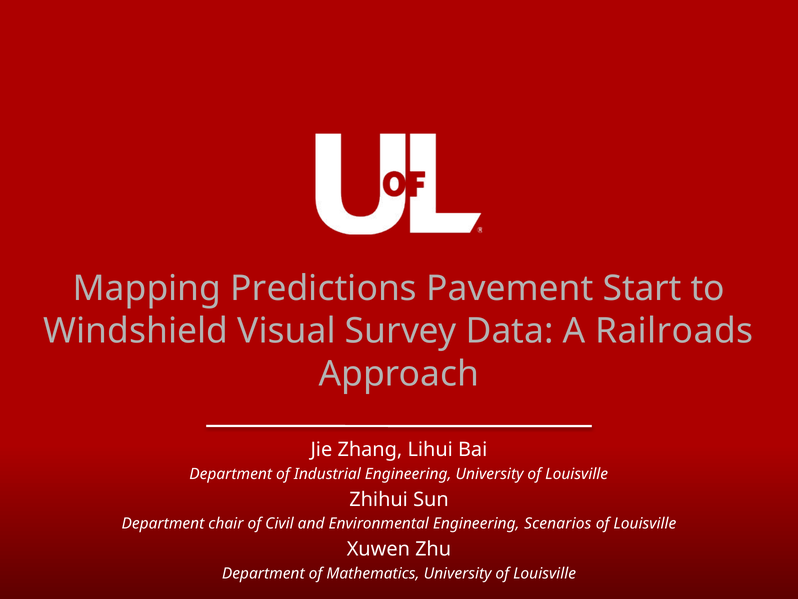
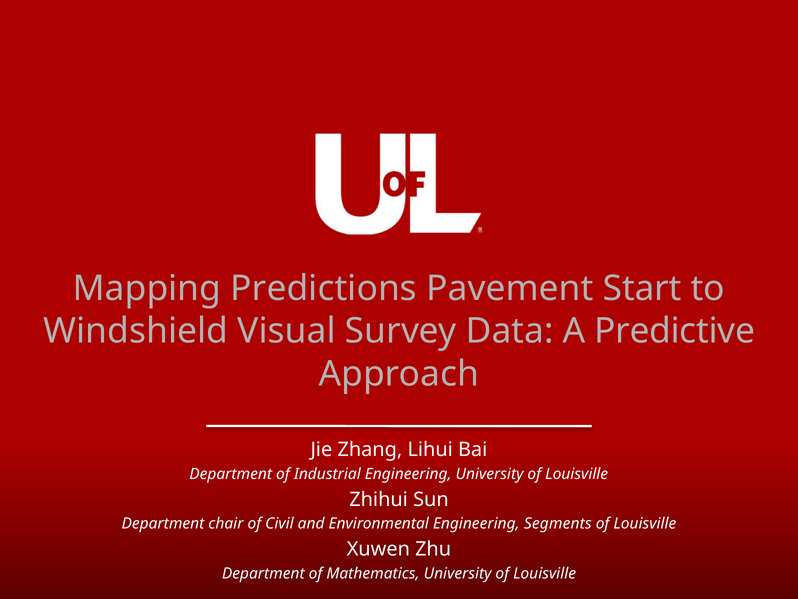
Railroads: Railroads -> Predictive (675, 331)
Scenarios: Scenarios -> Segments (558, 523)
